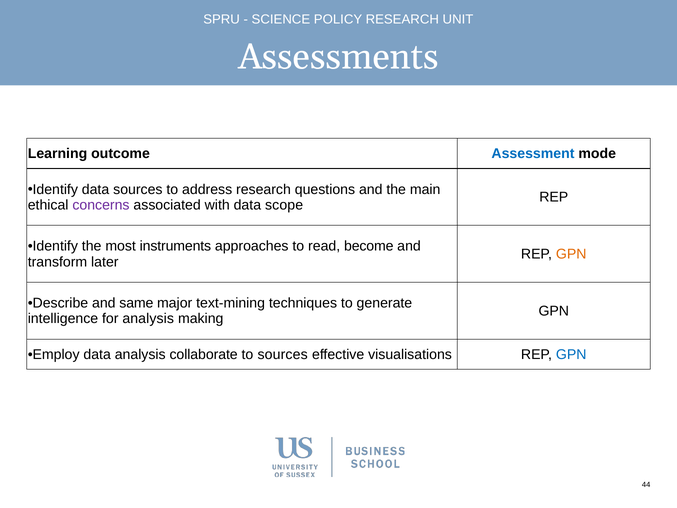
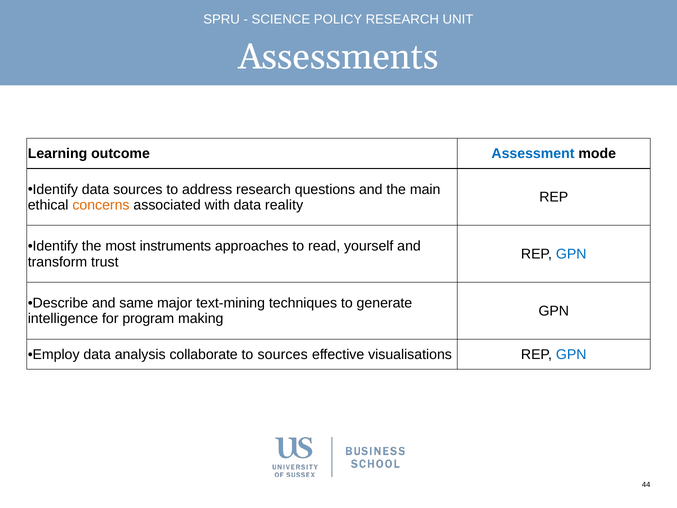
concerns colour: purple -> orange (101, 205)
scope: scope -> reality (284, 205)
become: become -> yourself (369, 246)
GPN colour: orange -> blue (571, 254)
later: later -> trust (105, 262)
for analysis: analysis -> program (148, 319)
